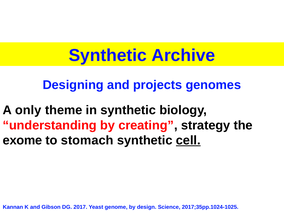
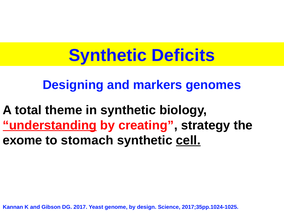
Archive: Archive -> Deficits (183, 55)
projects: projects -> markers (158, 85)
only: only -> total (28, 110)
understanding underline: none -> present (50, 125)
